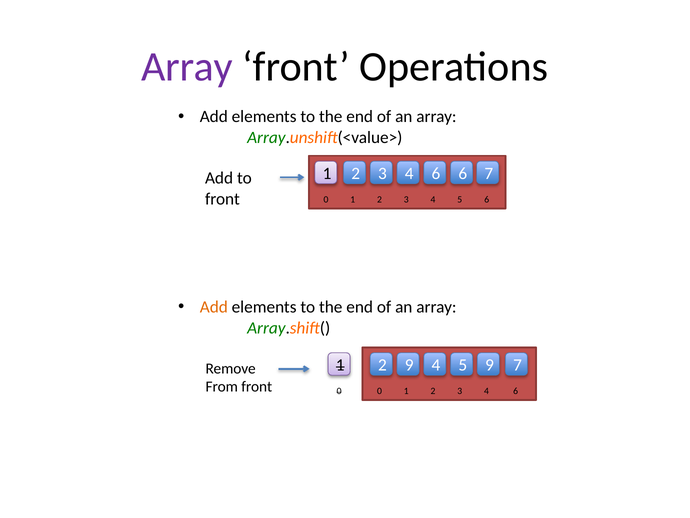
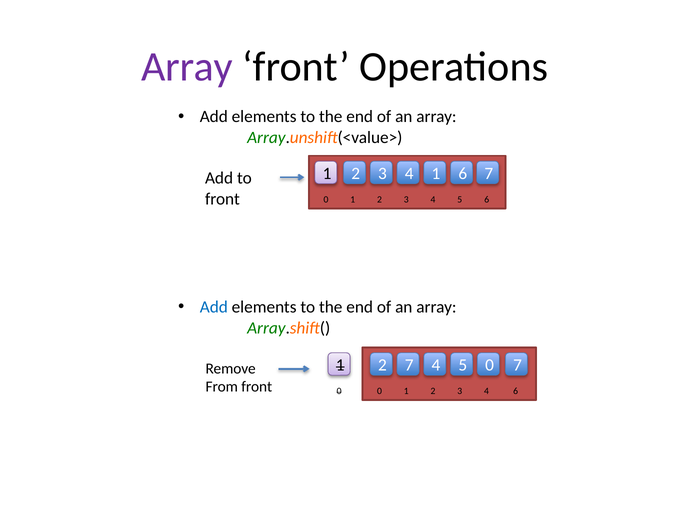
4 6: 6 -> 1 (436, 173)
Add colour: orange -> blue (214, 307)
2 9: 9 -> 7 (409, 365)
5 9: 9 -> 0 (490, 365)
